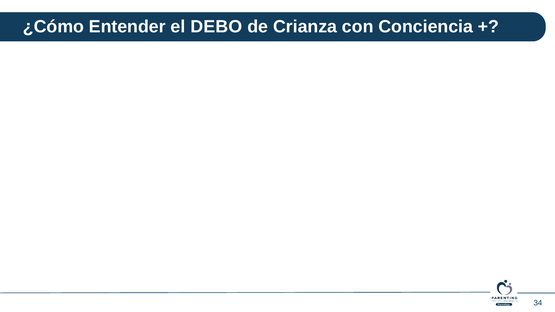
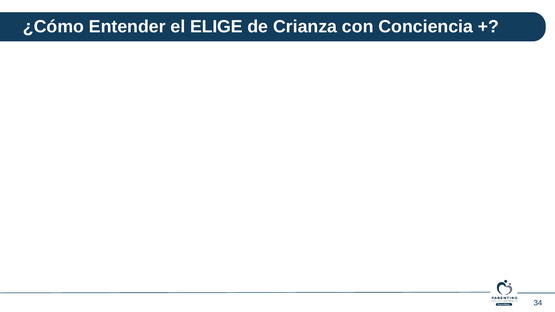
DEBO: DEBO -> ELIGE (217, 27)
